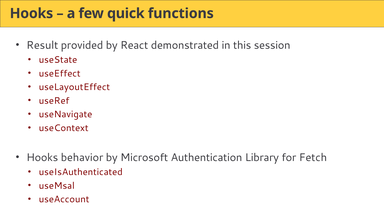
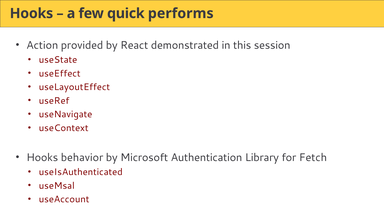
functions: functions -> performs (181, 13)
Result: Result -> Action (42, 45)
